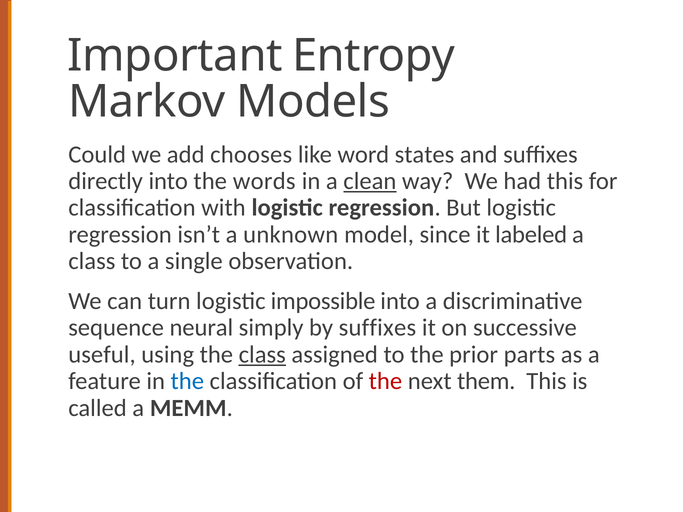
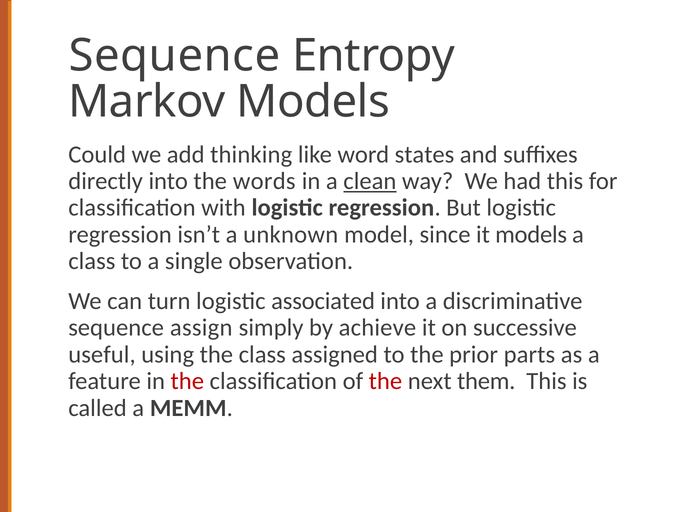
Important: Important -> Sequence (175, 56)
chooses: chooses -> thinking (251, 154)
it labeled: labeled -> models (531, 235)
impossible: impossible -> associated (323, 301)
neural: neural -> assign (201, 328)
by suffixes: suffixes -> achieve (377, 328)
class underline: present -> none (262, 355)
the colour: blue -> red (187, 381)
